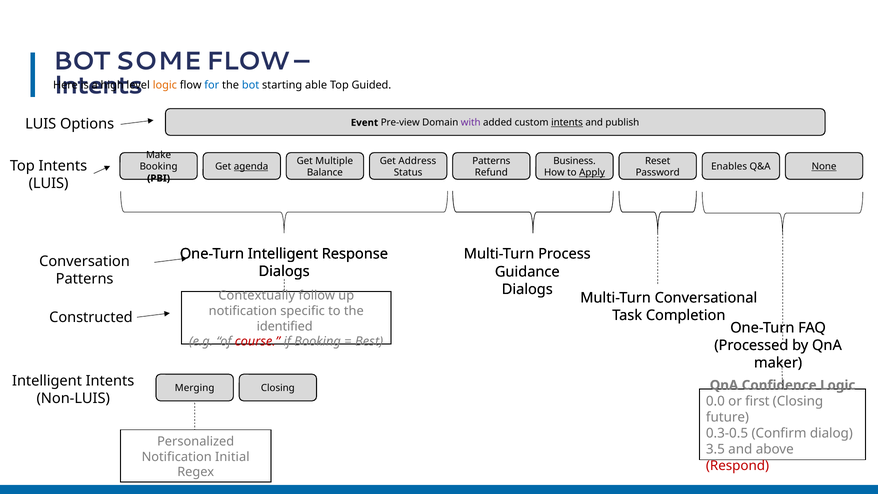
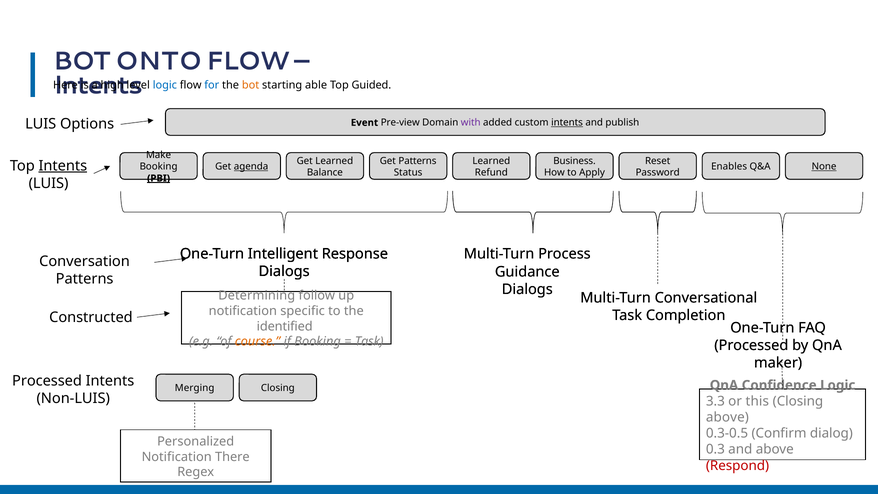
SOME: SOME -> ONTO (158, 61)
logic colour: orange -> blue (165, 85)
bot colour: blue -> orange (251, 85)
Get Multiple: Multiple -> Learned (334, 161)
Get Address: Address -> Patterns (417, 161)
Patterns: Patterns -> Learned (491, 161)
Intents underline: none -> present (63, 166)
Apply underline: present -> none (592, 172)
PBI underline: none -> present (159, 178)
Contextually: Contextually -> Determining (257, 295)
course colour: red -> orange (258, 342)
Best: Best -> Task (369, 342)
Intelligent: Intelligent -> Processed (47, 381)
0.0: 0.0 -> 3.3 (715, 401)
first: first -> this (757, 401)
future: future -> above (727, 417)
3.5: 3.5 -> 0.3 (715, 449)
Initial: Initial -> There (232, 457)
